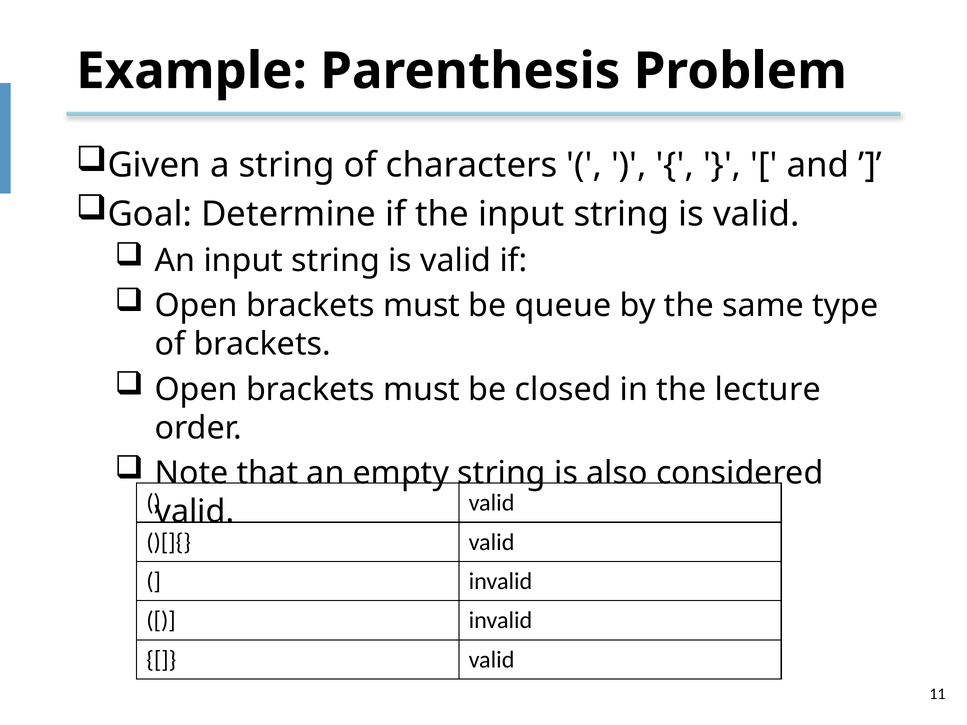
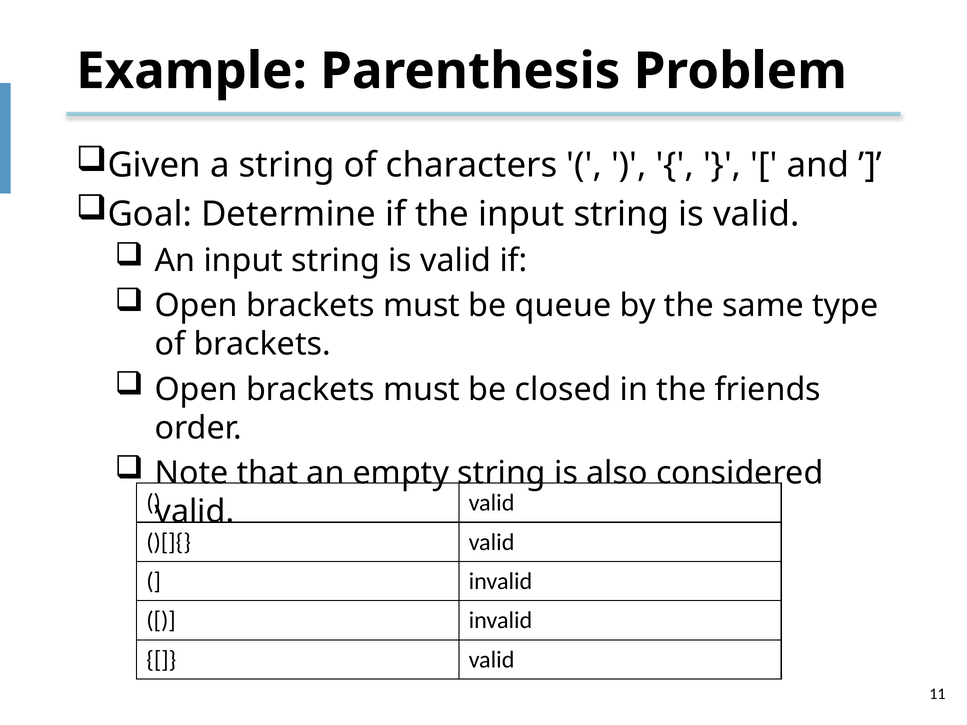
lecture: lecture -> friends (768, 390)
